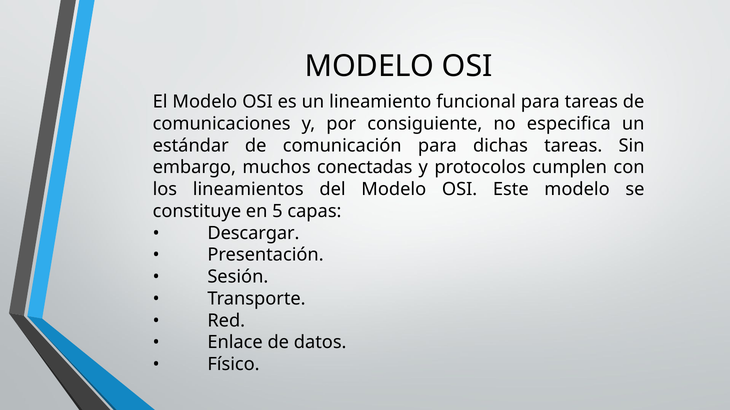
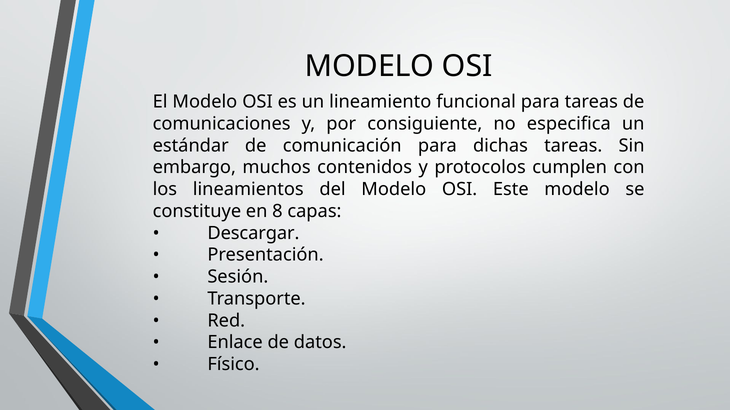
conectadas: conectadas -> contenidos (365, 168)
5: 5 -> 8 (277, 212)
